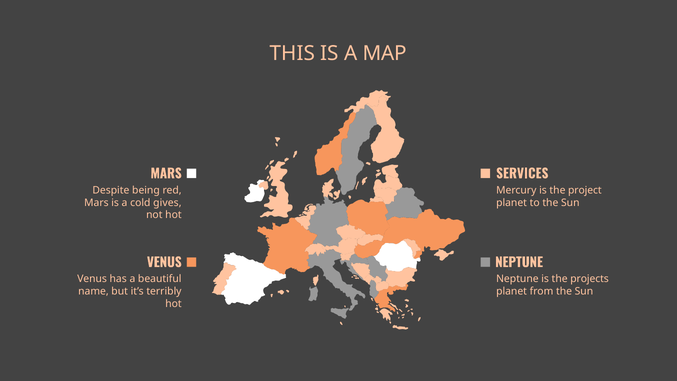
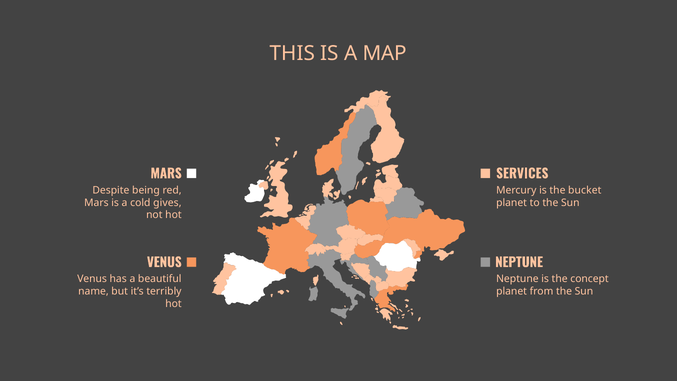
project: project -> bucket (585, 190)
projects: projects -> concept (589, 279)
